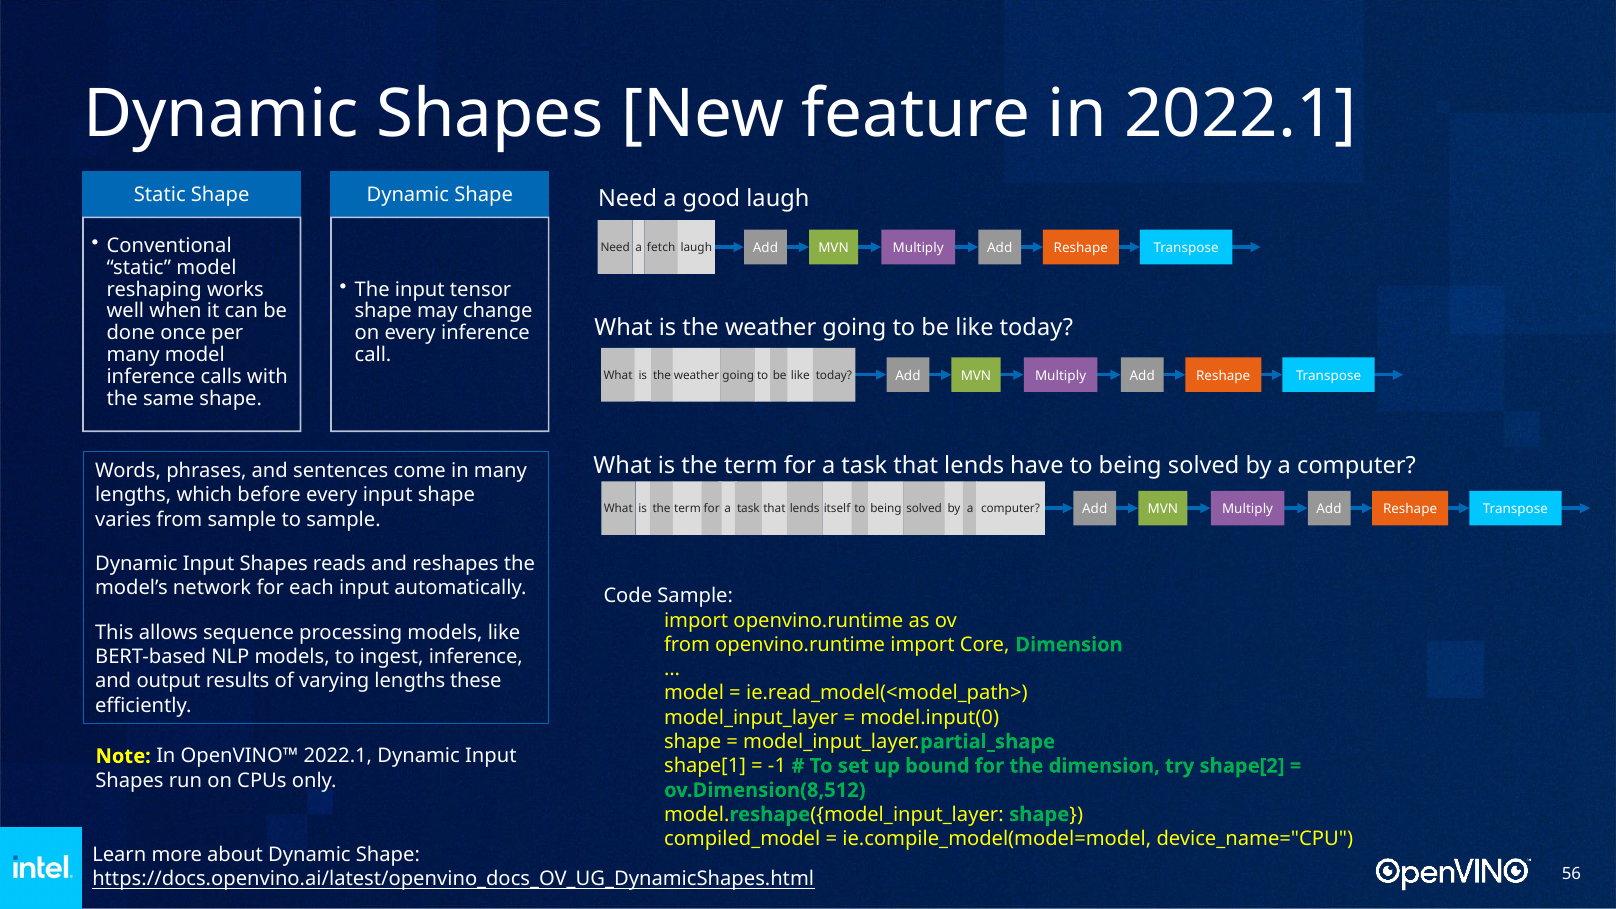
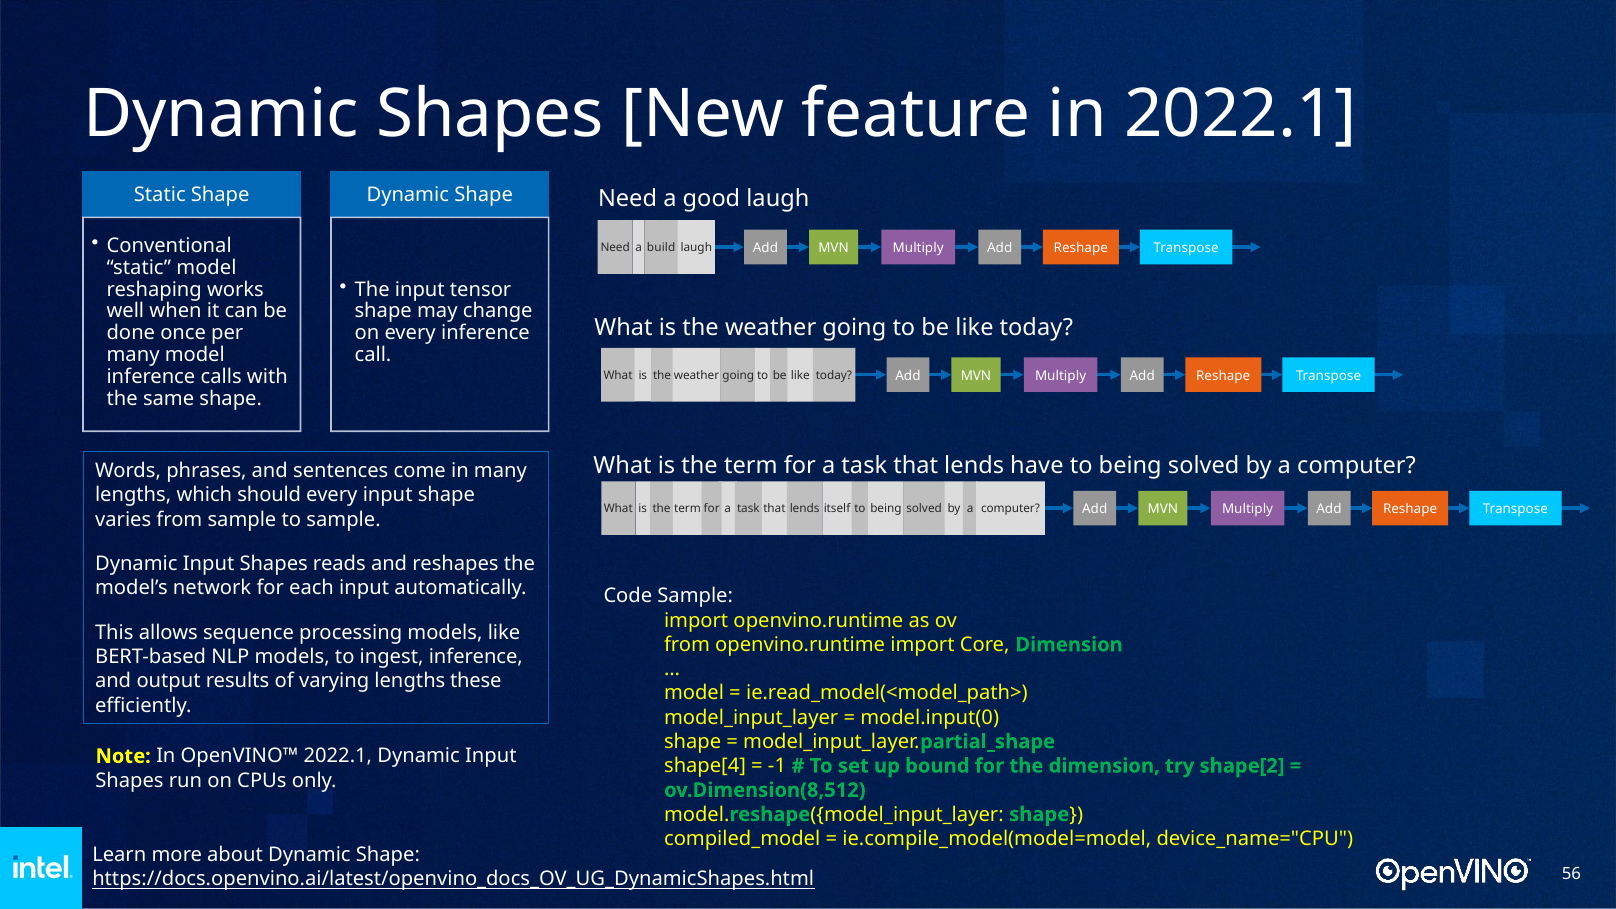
fetch: fetch -> build (661, 248)
before: before -> should (269, 495)
shape[1: shape[1 -> shape[4 (705, 766)
